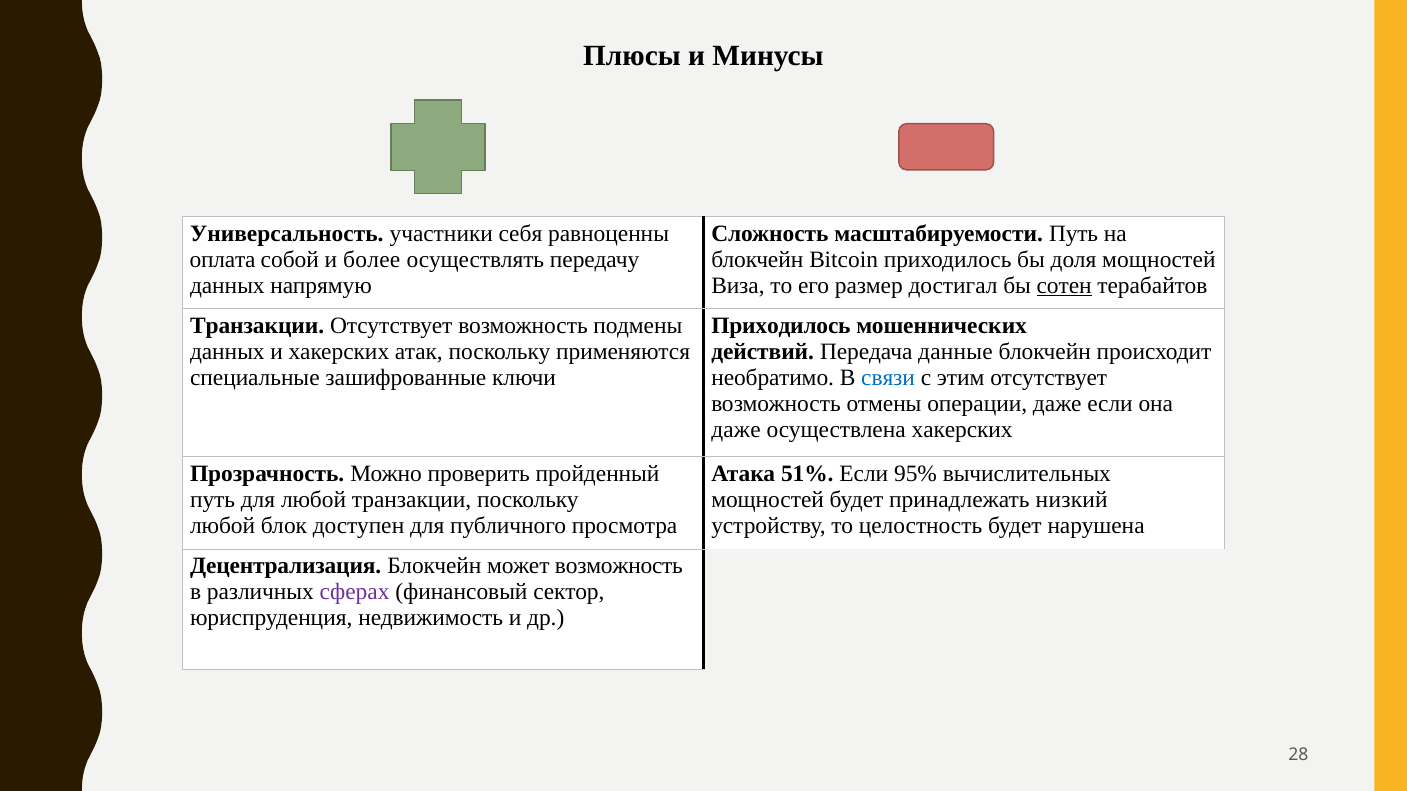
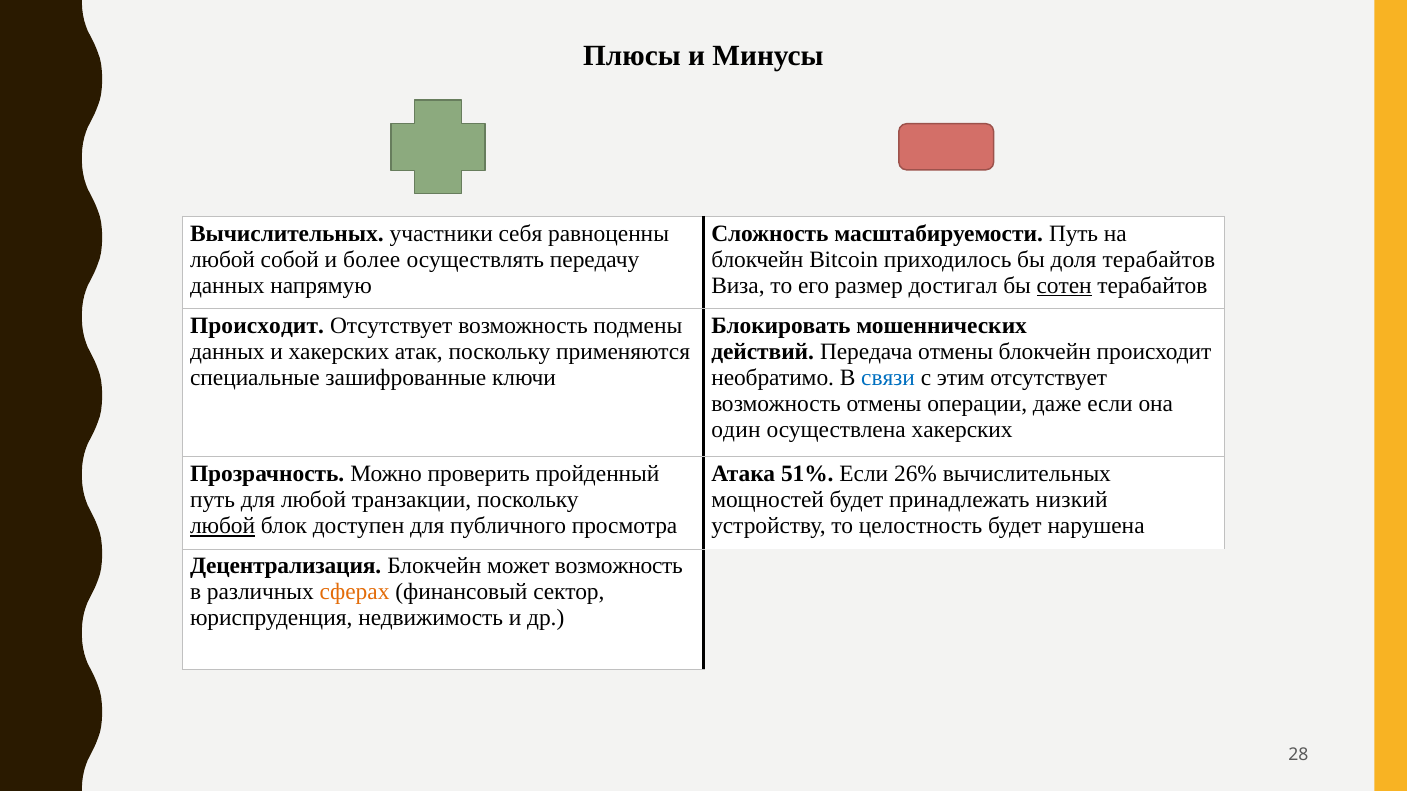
Универсальность: Универсальность -> Вычислительных (287, 234)
оплата: оплата -> любой (222, 260)
доля мощностей: мощностей -> терабайтов (1159, 260)
Транзакции: Транзакции -> Происходит (257, 326)
Приходилось: Приходилось -> Блокировать (781, 326)
Передача данные: данные -> отмены (956, 352)
даже: даже -> один (736, 430)
95%: 95% -> 26% (916, 474)
любой underline: none -> present (223, 526)
сферах colour: purple -> orange (355, 593)
